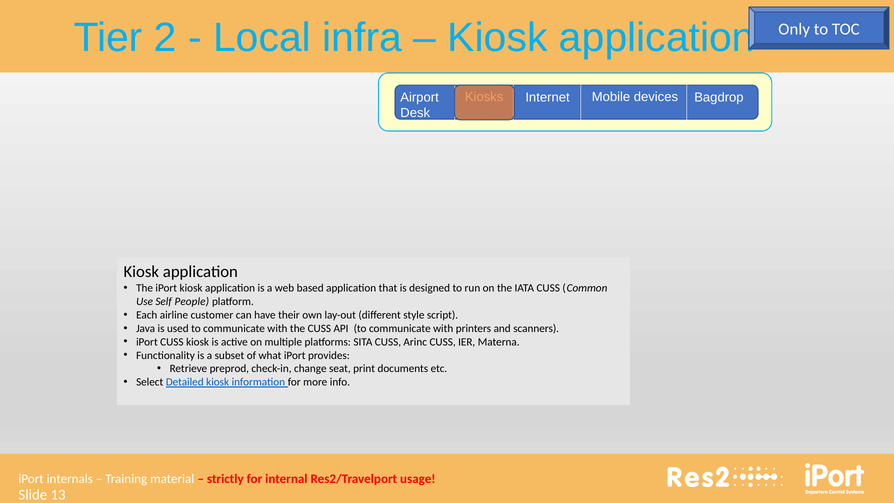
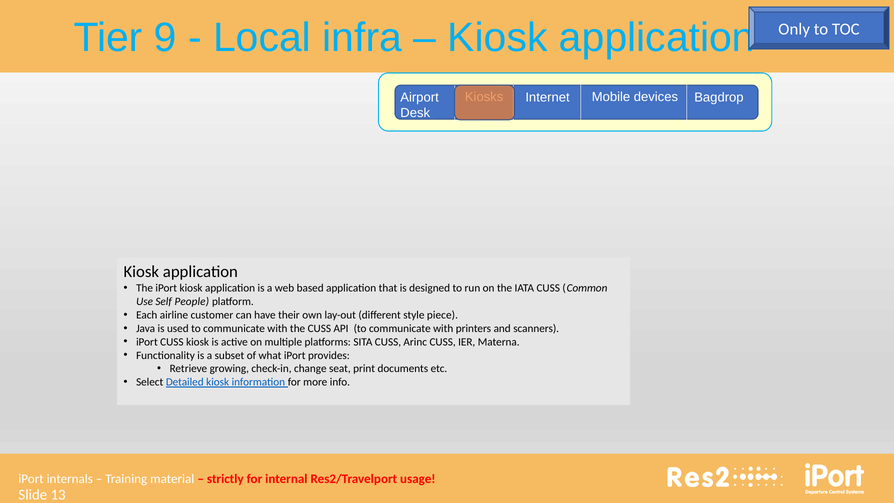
2: 2 -> 9 (165, 38)
script: script -> piece (442, 315)
preprod: preprod -> growing (229, 369)
